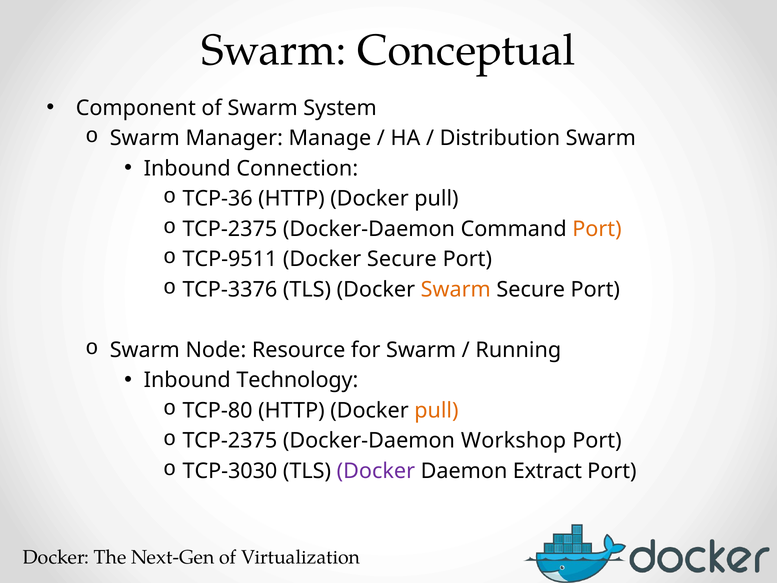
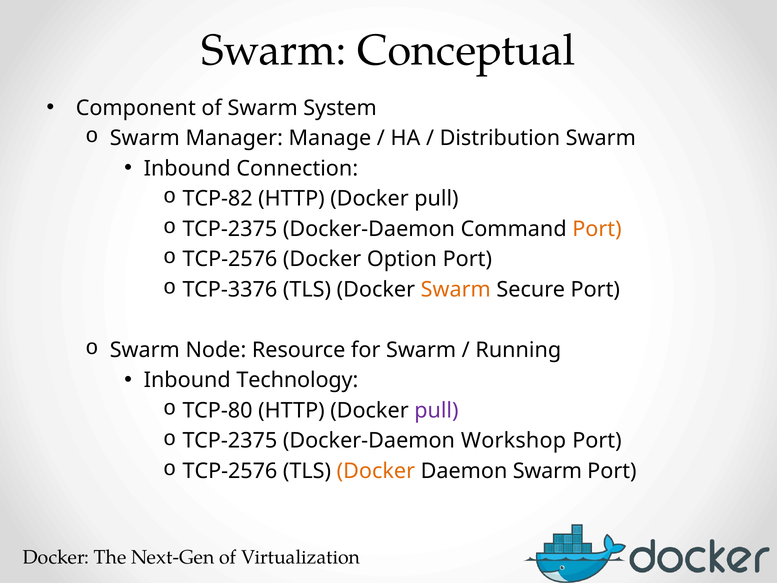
TCP-36: TCP-36 -> TCP-82 (218, 199)
TCP-9511: TCP-9511 -> TCP-2576 (230, 259)
Docker Secure: Secure -> Option (402, 259)
pull colour: orange -> purple (436, 410)
TCP-3030: TCP-3030 -> TCP-2576 (230, 471)
Docker colour: purple -> orange (376, 471)
Daemon Extract: Extract -> Swarm (547, 471)
